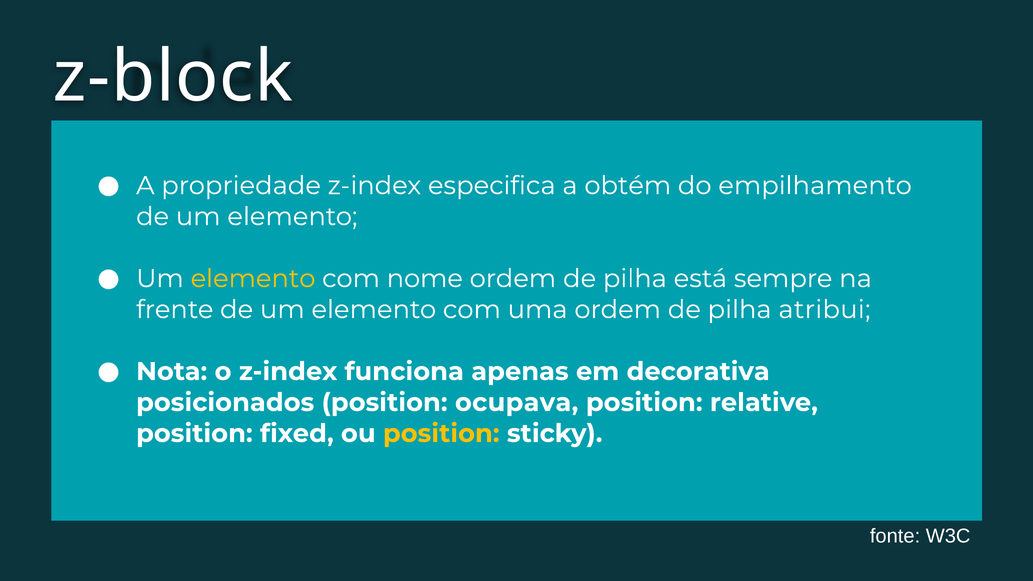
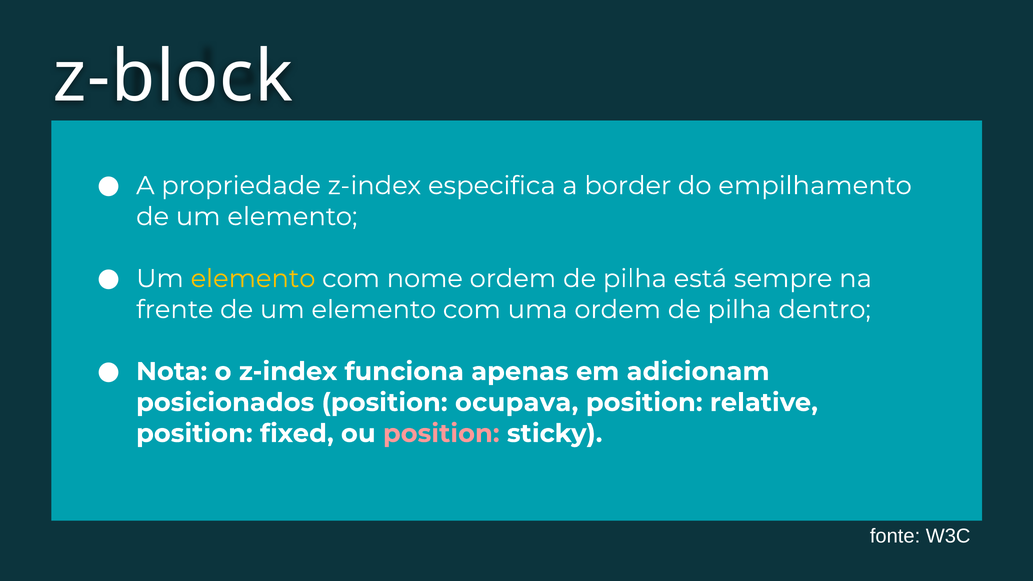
obtém: obtém -> border (628, 186)
atribui: atribui -> dentro (825, 310)
decorativa: decorativa -> adicionam (698, 372)
position colour: yellow -> pink (441, 434)
